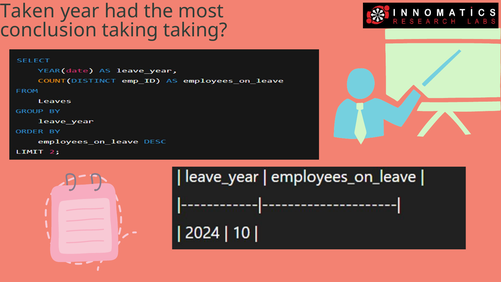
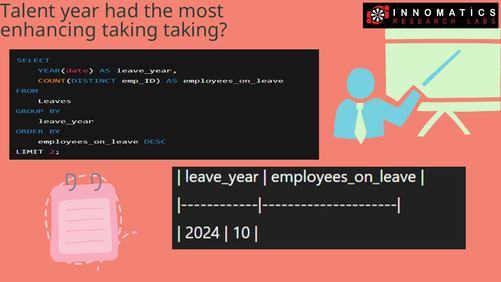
Taken: Taken -> Talent (28, 11)
conclusion: conclusion -> enhancing (48, 30)
